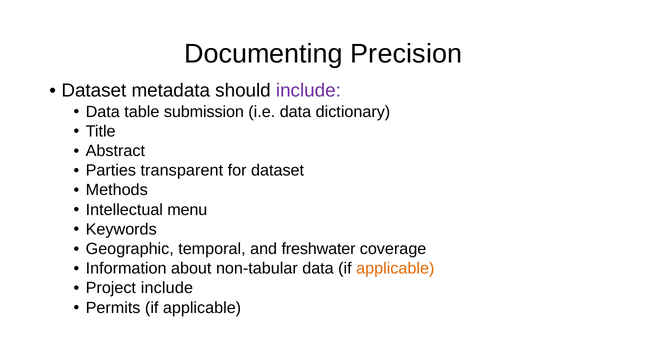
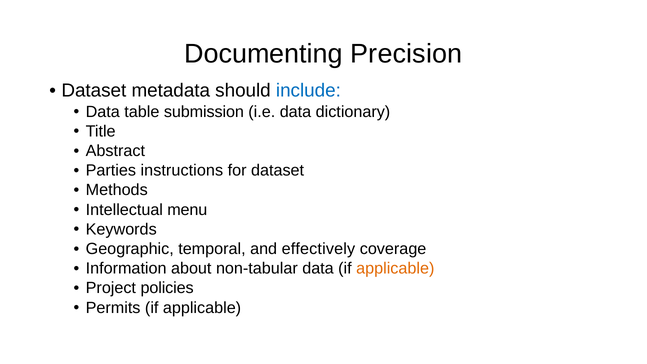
include colour: purple -> blue (308, 91)
transparent: transparent -> instructions (182, 170)
freshwater: freshwater -> effectively (318, 249)
Project include: include -> policies (167, 288)
